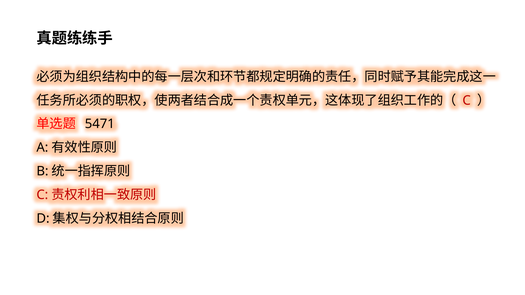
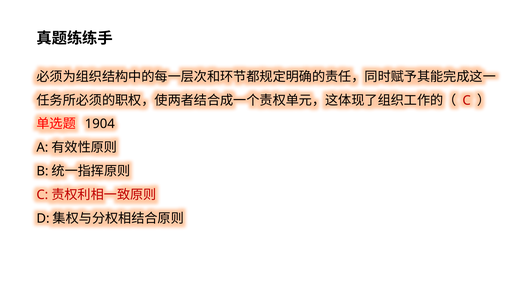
5471: 5471 -> 1904 (100, 124)
